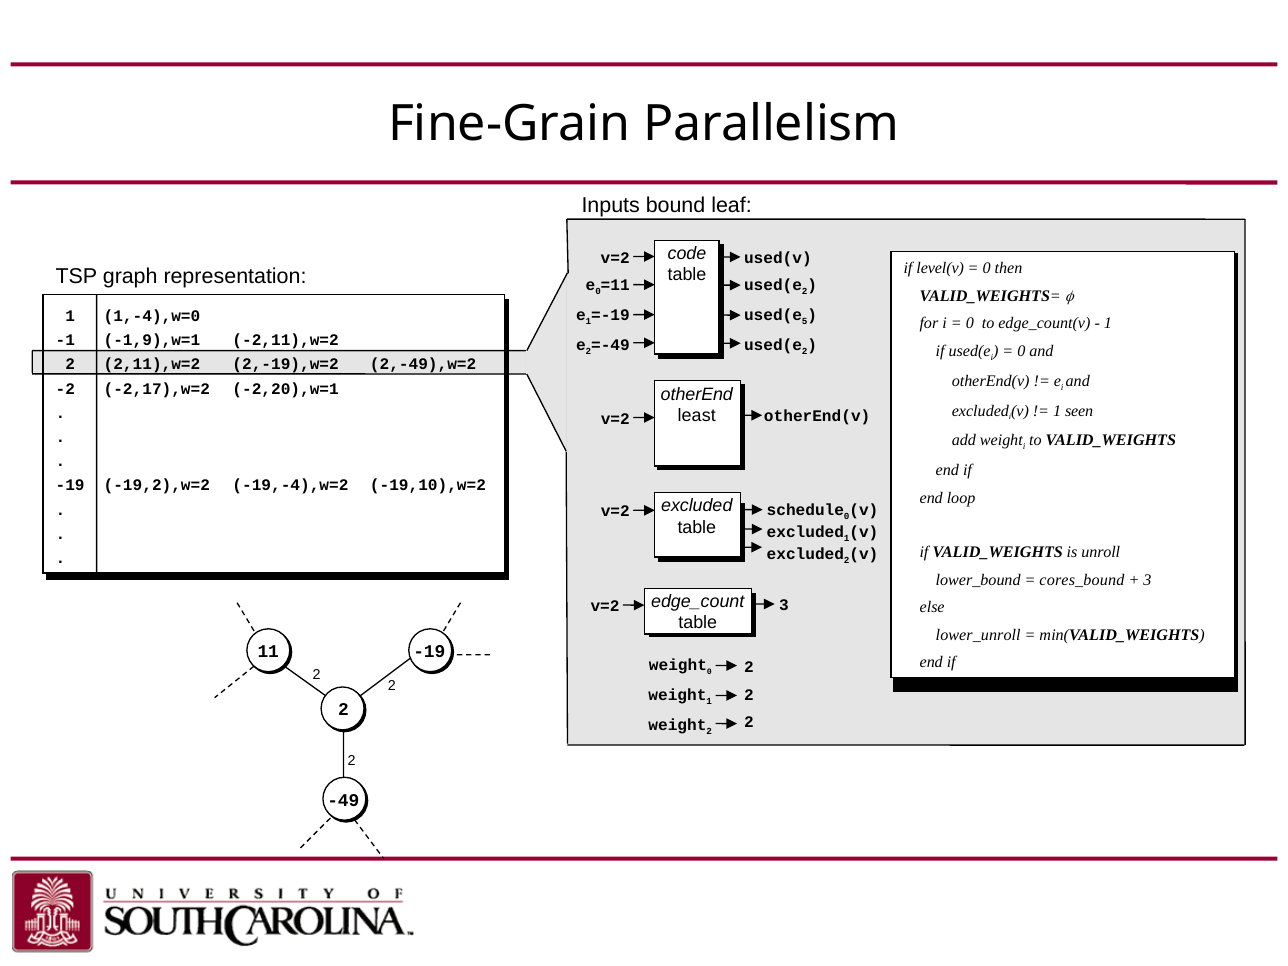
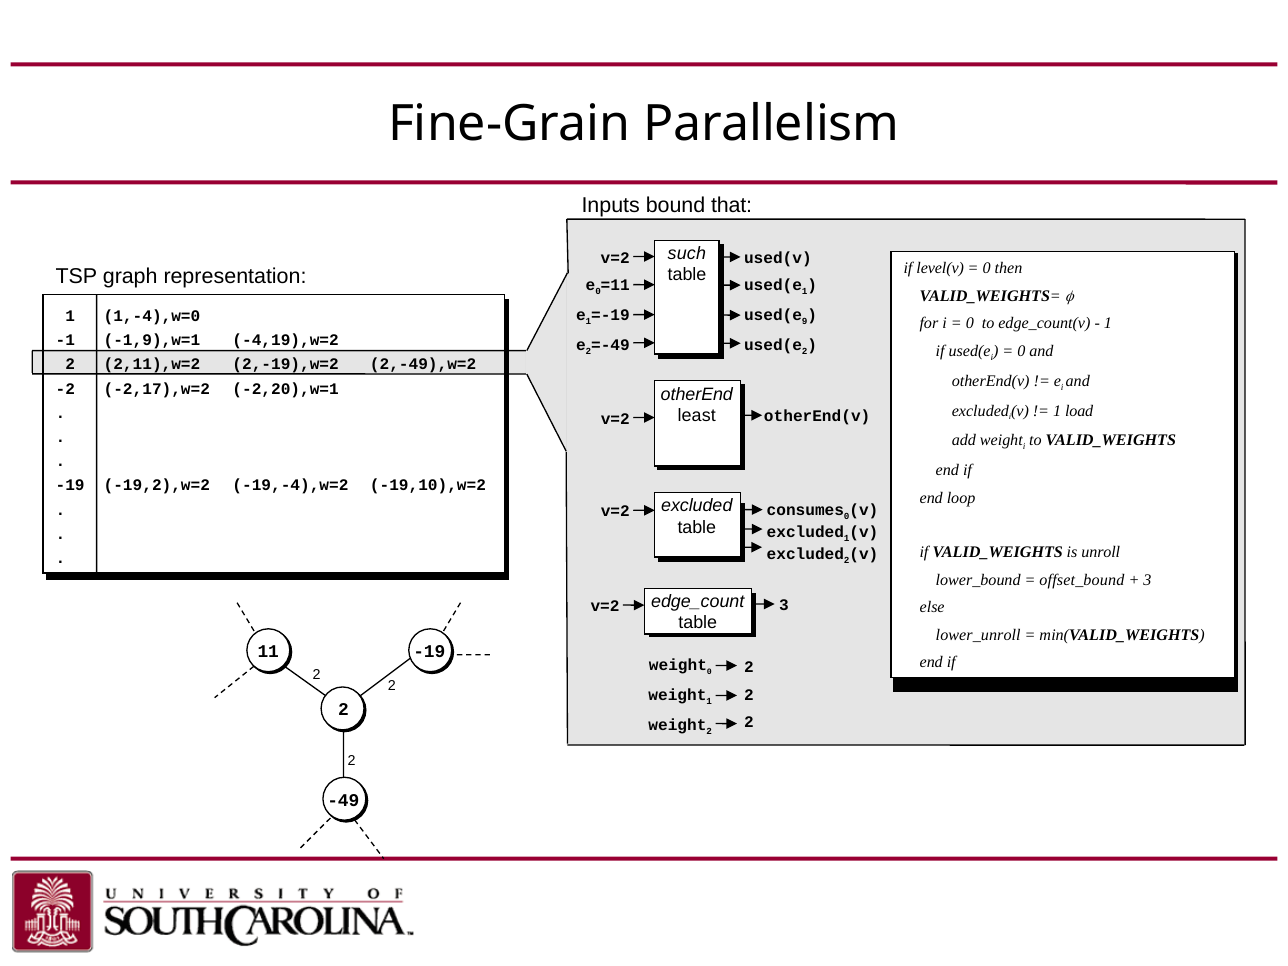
leaf: leaf -> that (732, 205)
code: code -> such (687, 254)
2: 2 -> 1 (805, 291)
5: 5 -> 9 (805, 322)
-2,11),w=2: -2,11),w=2 -> -4,19),w=2 (286, 340)
seen: seen -> load (1079, 411)
schedule: schedule -> consumes (805, 510)
cores_bound: cores_bound -> offset_bound (1082, 580)
